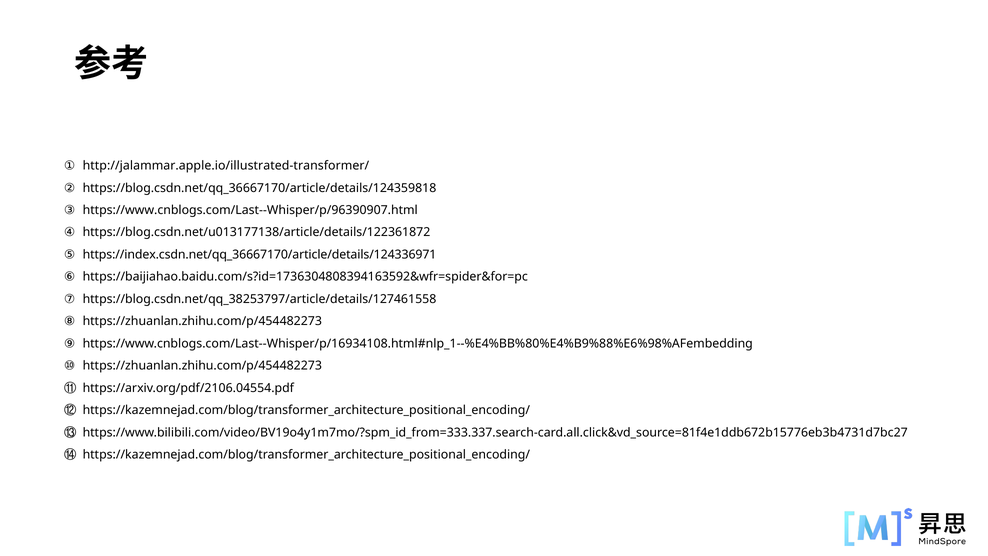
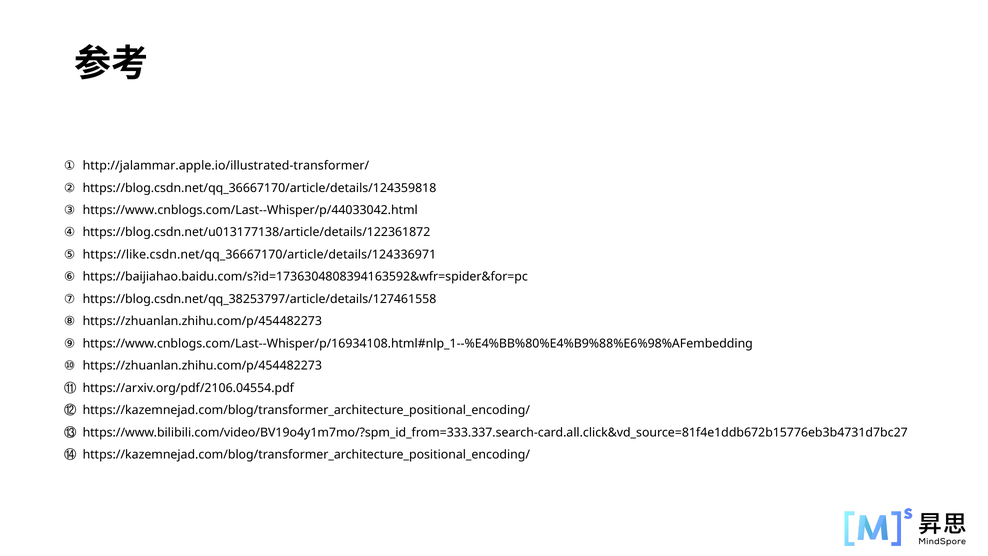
https://www.cnblogs.com/Last--Whisper/p/96390907.html: https://www.cnblogs.com/Last--Whisper/p/96390907.html -> https://www.cnblogs.com/Last--Whisper/p/44033042.html (250, 210)
https://index.csdn.net/qq_36667170/article/details/124336971: https://index.csdn.net/qq_36667170/article/details/124336971 -> https://like.csdn.net/qq_36667170/article/details/124336971 (259, 255)
